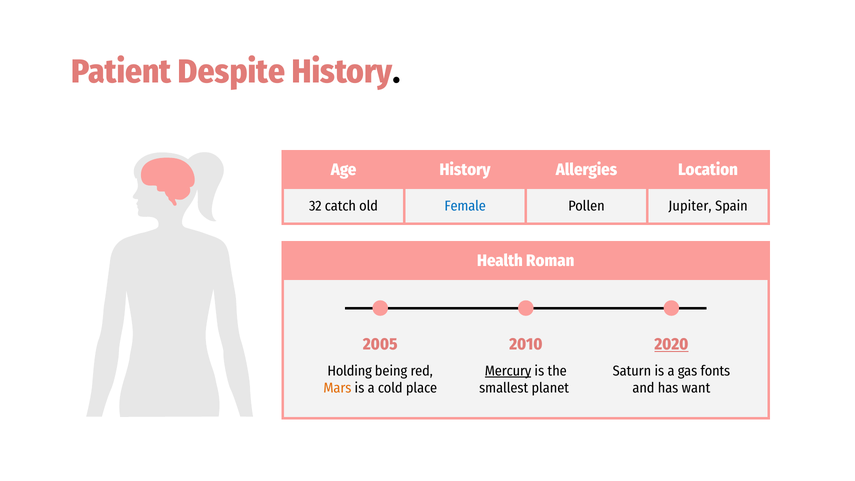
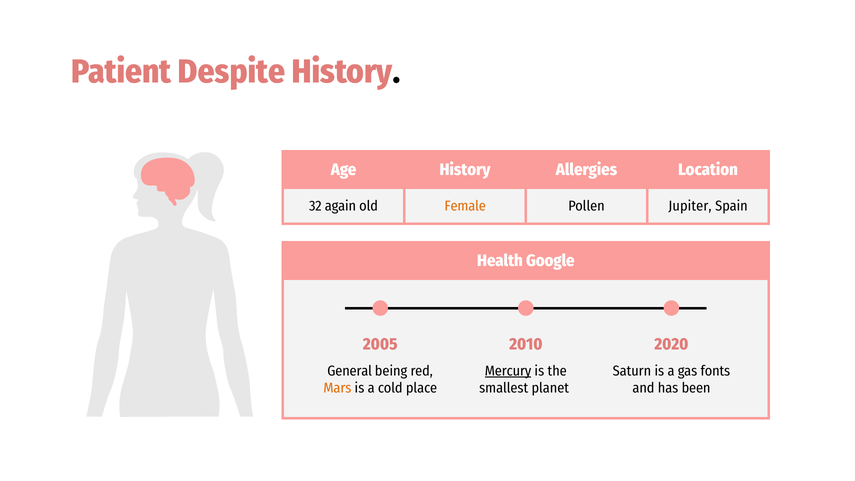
catch: catch -> again (340, 206)
Female colour: blue -> orange (465, 206)
Roman: Roman -> Google (550, 261)
2020 underline: present -> none (671, 344)
Holding: Holding -> General (350, 371)
want: want -> been (696, 388)
